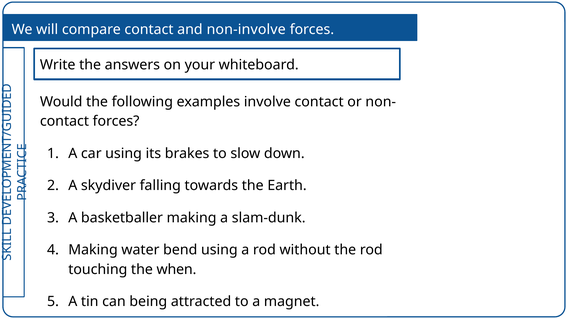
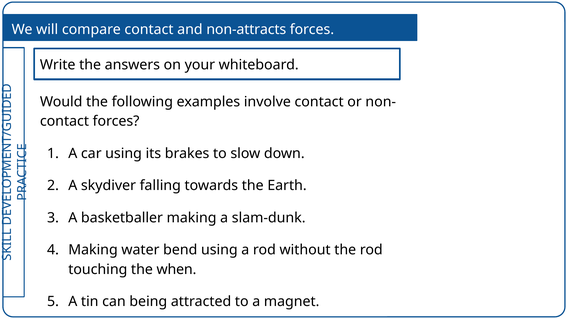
non-involve: non-involve -> non-attracts (246, 30)
